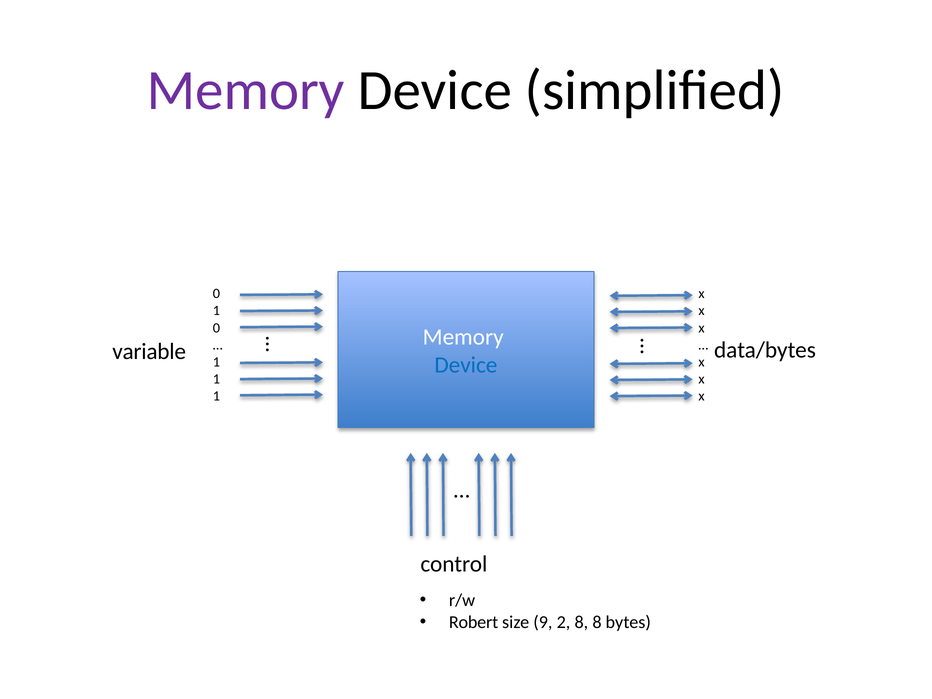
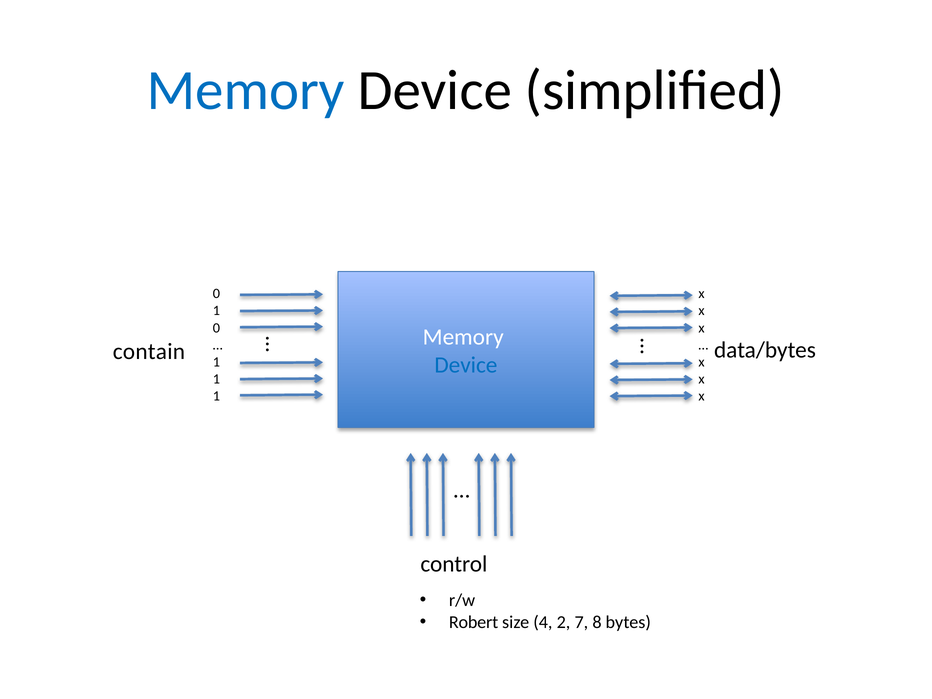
Memory colour: purple -> blue (246, 90)
variable: variable -> contain (149, 352)
9: 9 -> 4 (543, 622)
2 8: 8 -> 7 (581, 622)
